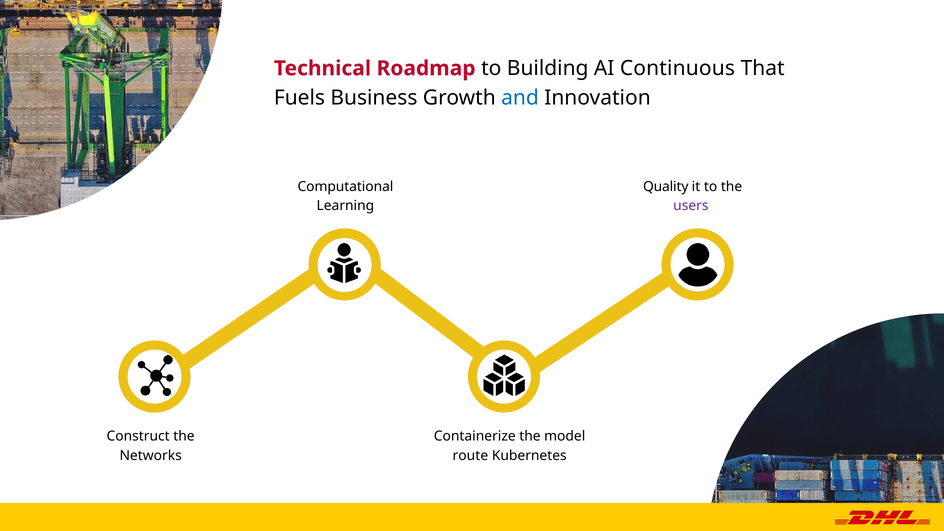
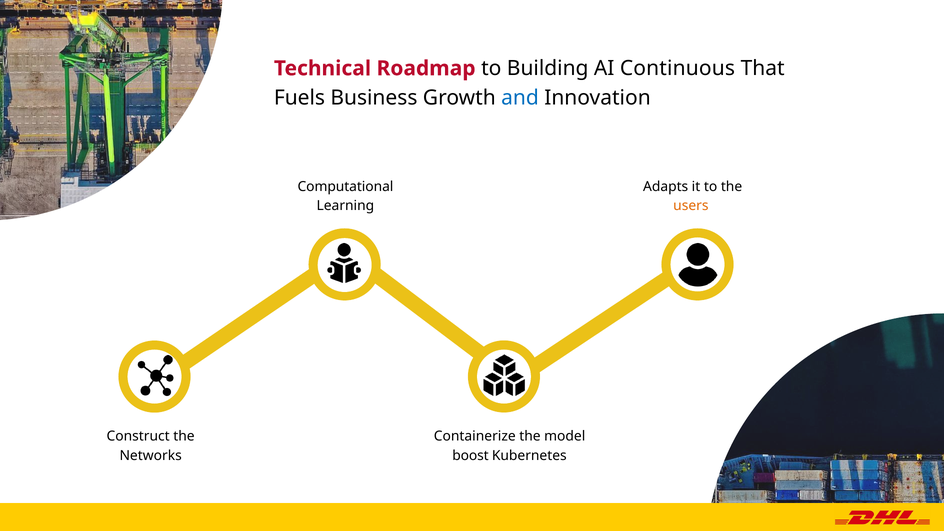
Quality: Quality -> Adapts (666, 187)
users colour: purple -> orange (691, 206)
route: route -> boost (470, 456)
